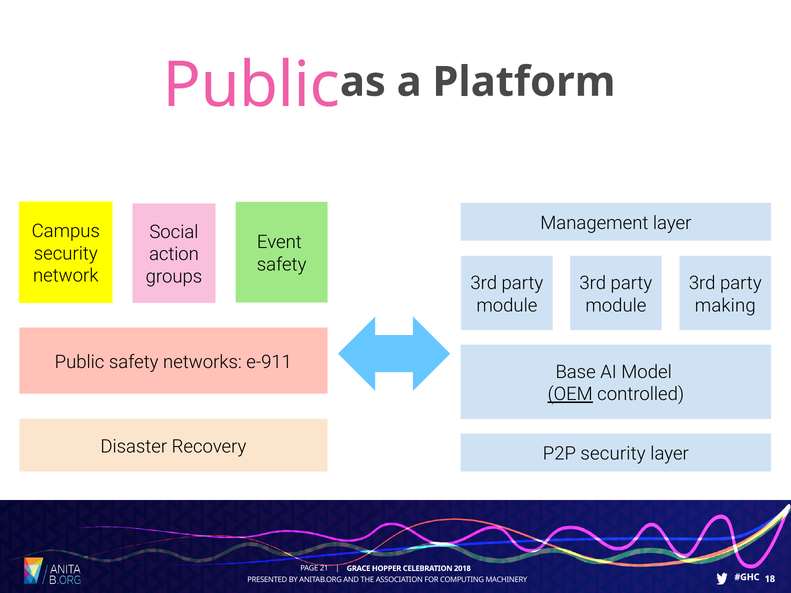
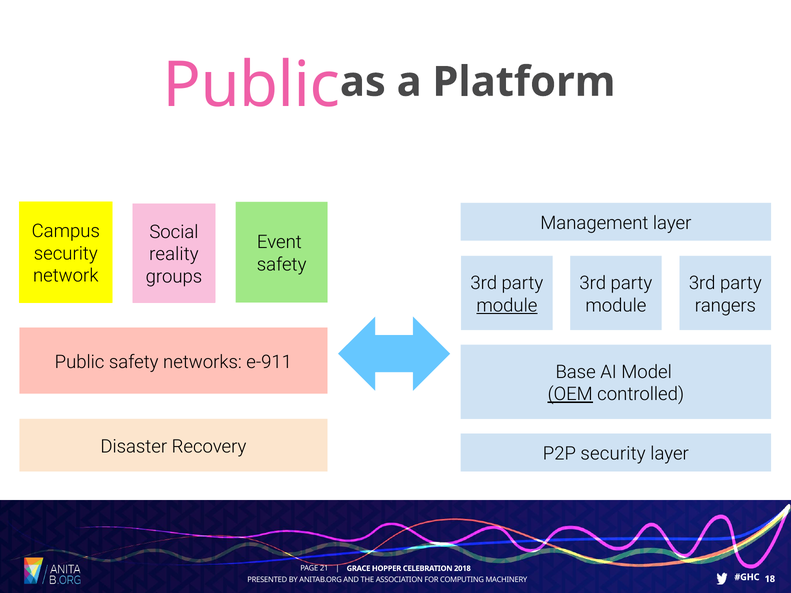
action: action -> reality (174, 254)
module underline: none -> present (507, 306)
making: making -> rangers (725, 306)
